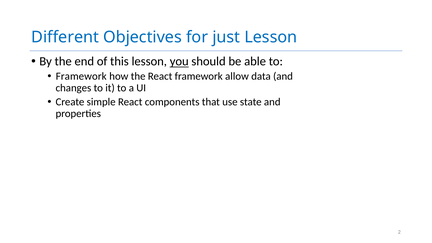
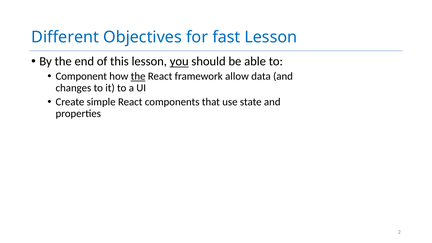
just: just -> fast (226, 37)
Framework: Framework -> Component (81, 76)
the underline: none -> present (138, 76)
